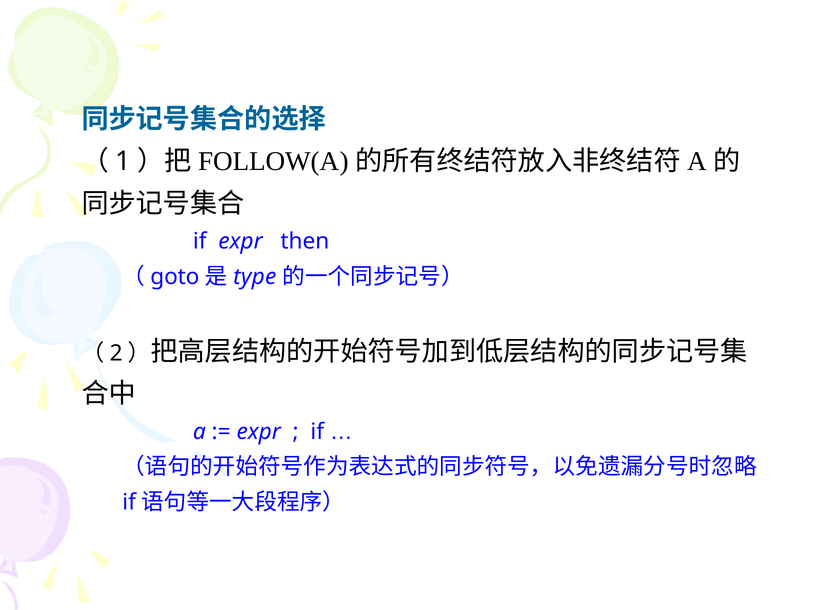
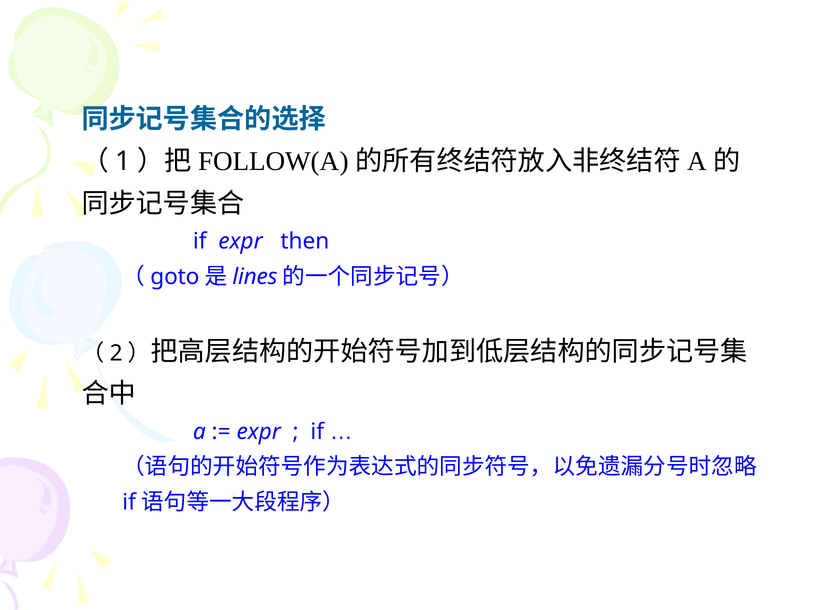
type: type -> lines (255, 277)
